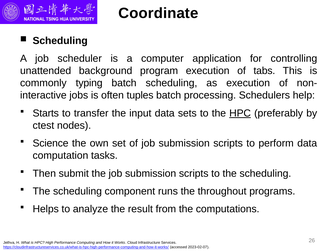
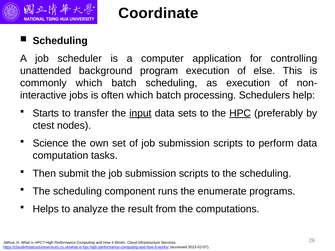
tabs: tabs -> else (264, 71)
commonly typing: typing -> which (89, 83)
often tuples: tuples -> which (140, 95)
input underline: none -> present (140, 113)
throughout: throughout -> enumerate (222, 191)
